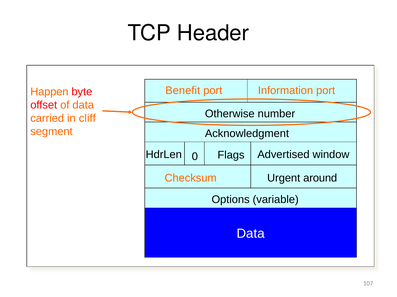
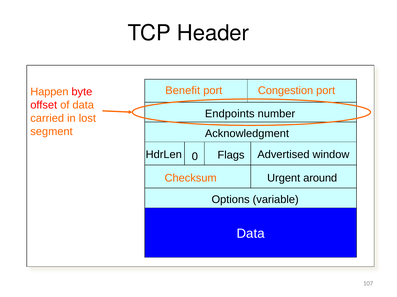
Information: Information -> Congestion (286, 91)
Otherwise: Otherwise -> Endpoints (230, 114)
cliff: cliff -> lost (87, 119)
